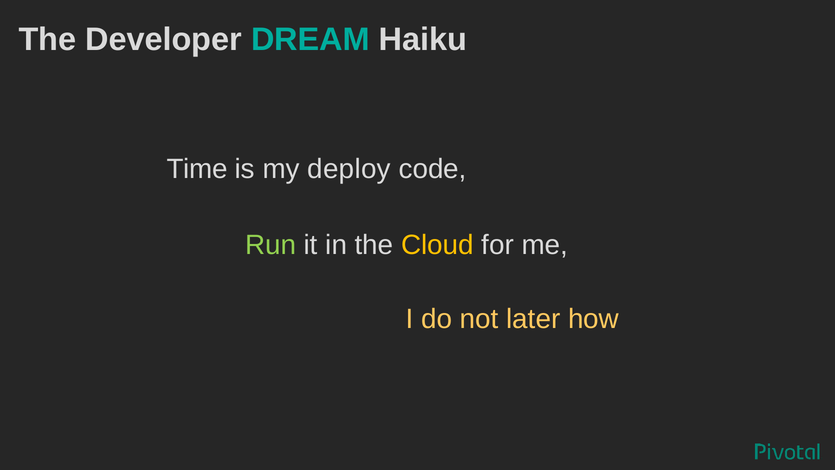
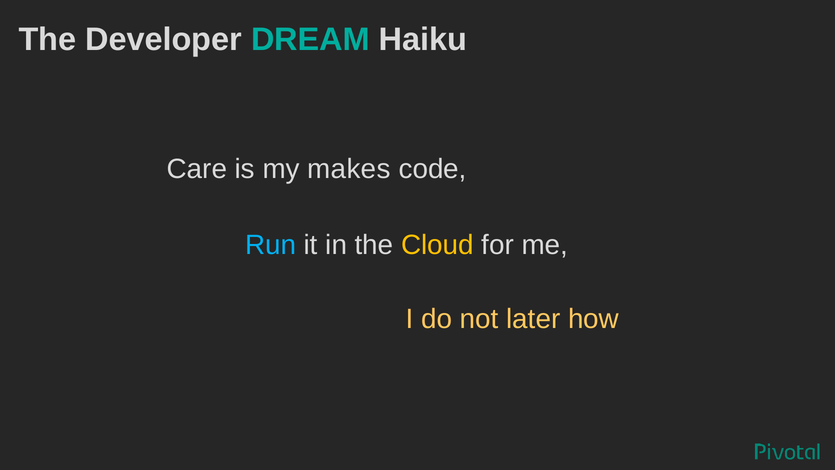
Time: Time -> Care (197, 169)
deploy: deploy -> makes (349, 169)
Run colour: light green -> light blue (271, 245)
